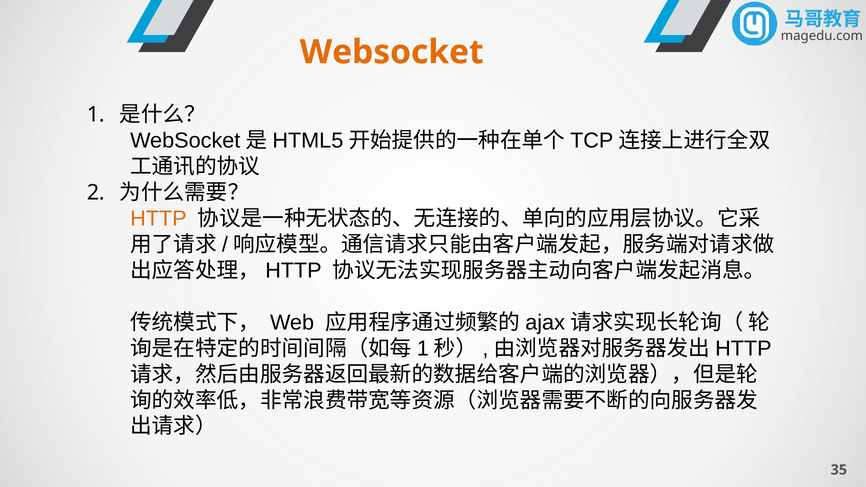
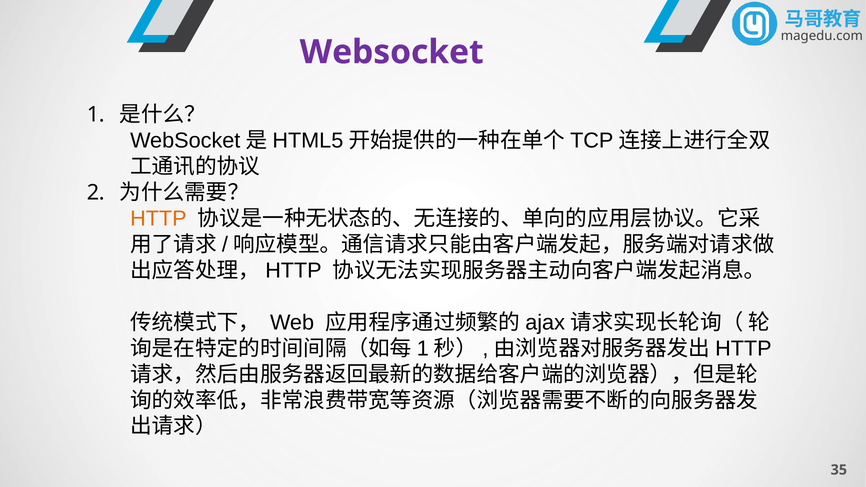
Websocket colour: orange -> purple (392, 52)
